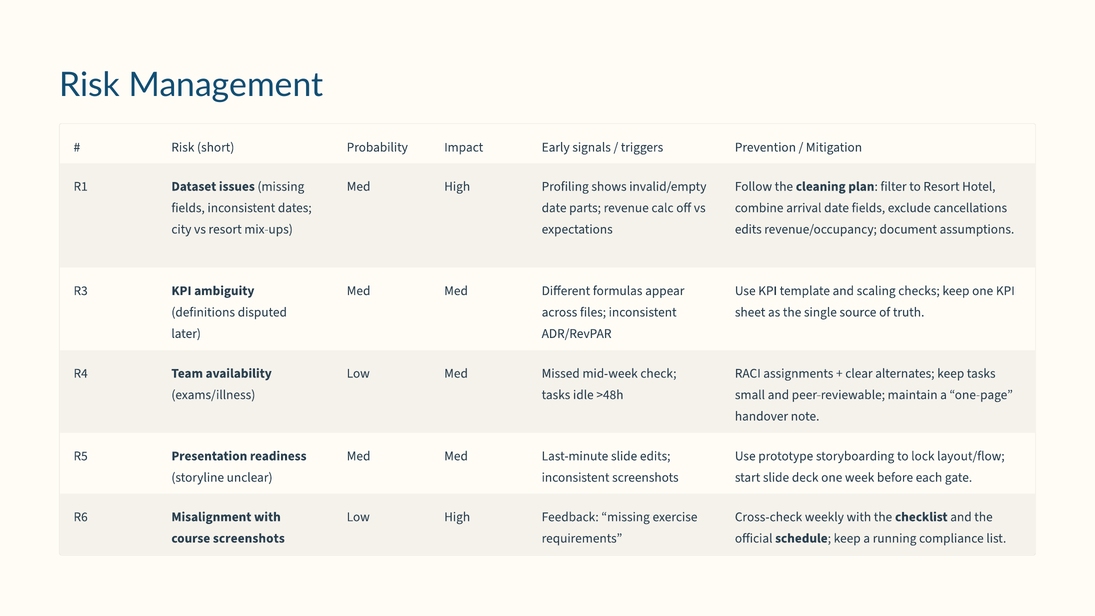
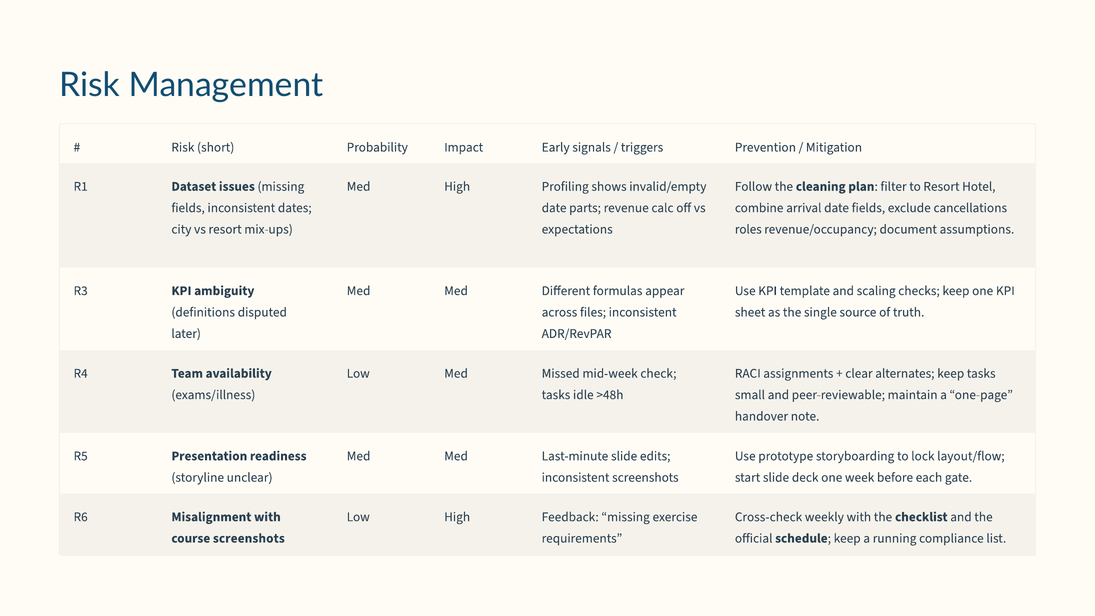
edits: edits -> roles (748, 229)
